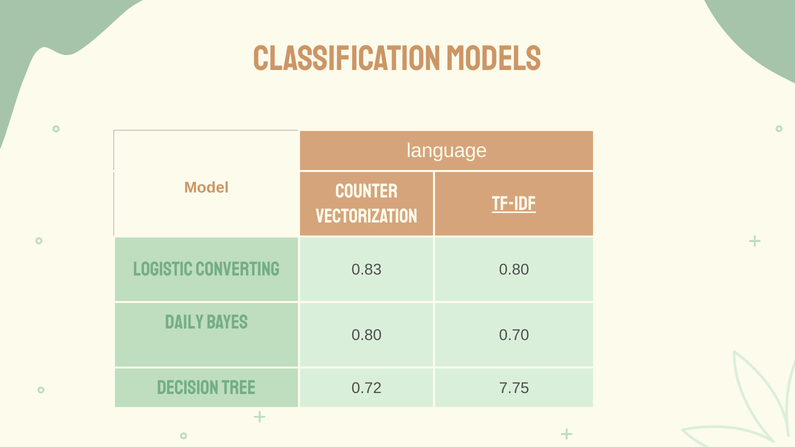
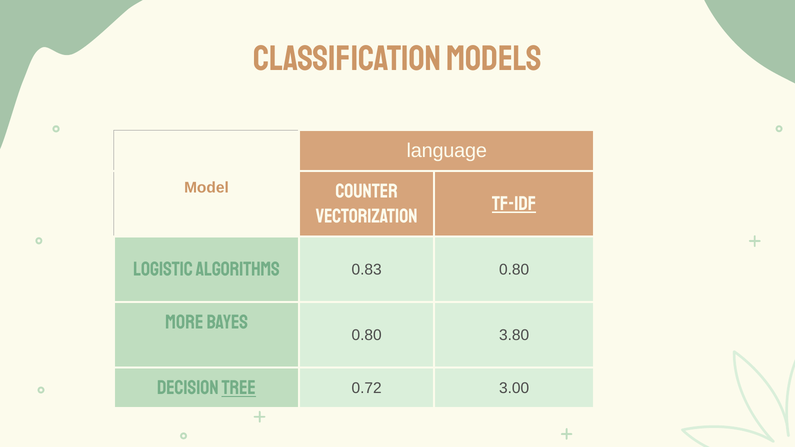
Converting: Converting -> Algorithms (238, 269)
Daily: Daily -> More (184, 322)
0.70: 0.70 -> 3.80 (514, 335)
tree underline: none -> present (239, 388)
7.75: 7.75 -> 3.00 (514, 388)
